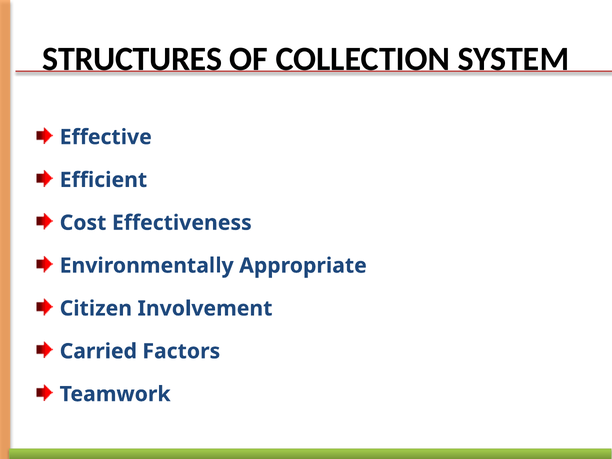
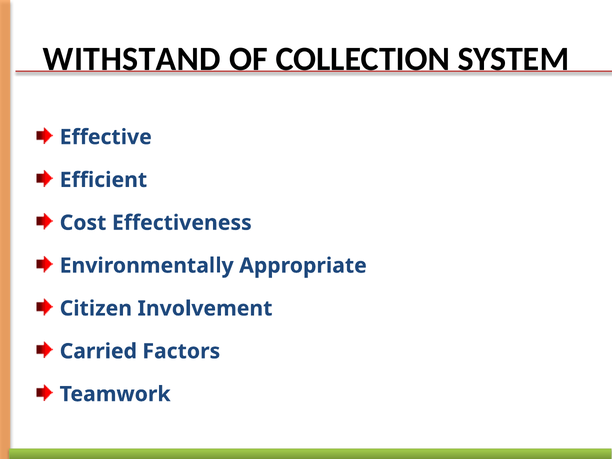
STRUCTURES: STRUCTURES -> WITHSTAND (132, 59)
